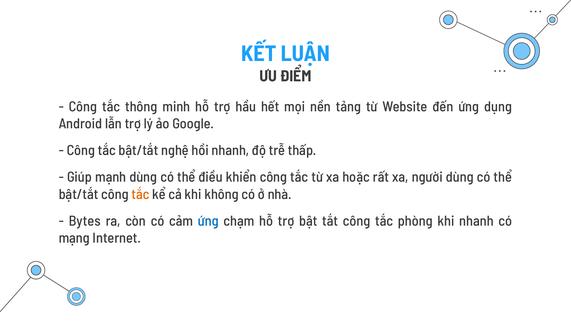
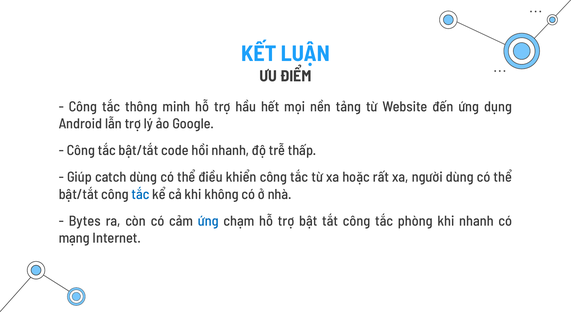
nghệ: nghệ -> code (175, 151)
mạnh: mạnh -> catch (111, 177)
tắc colour: orange -> blue (141, 194)
